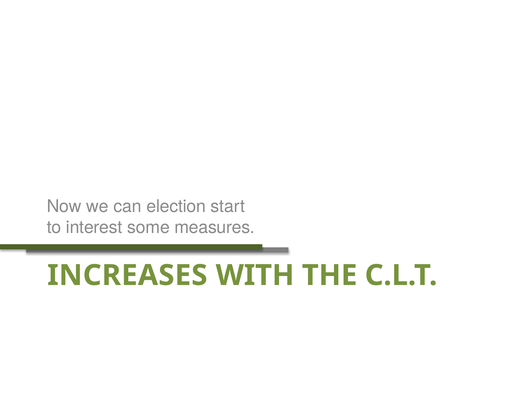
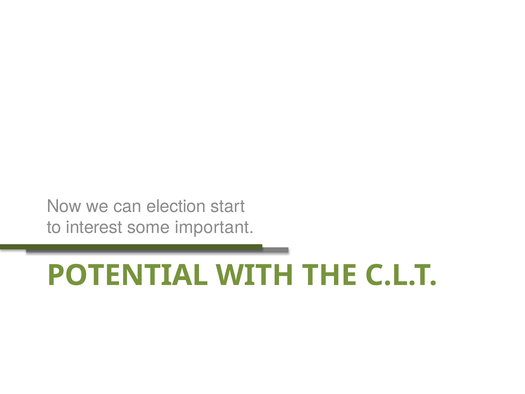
measures: measures -> important (214, 227)
INCREASES: INCREASES -> POTENTIAL (128, 275)
